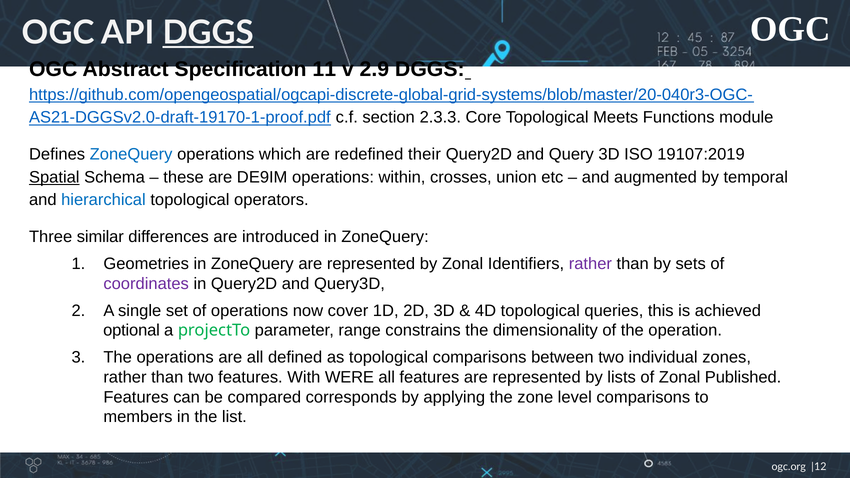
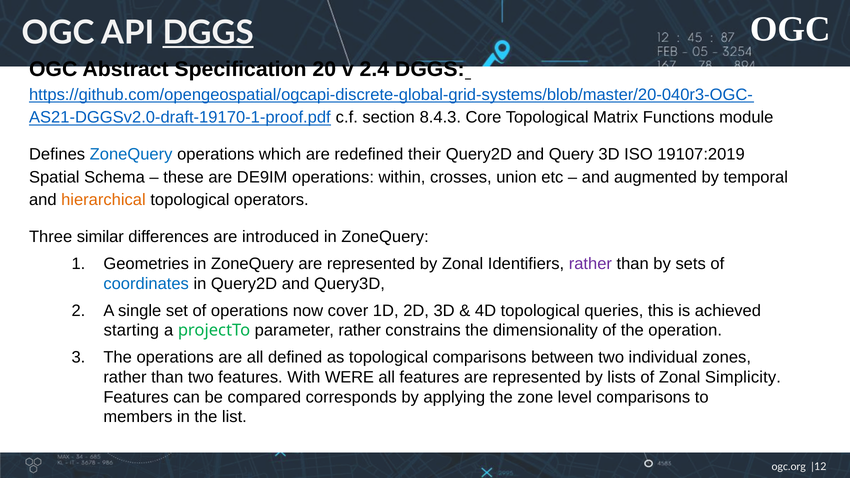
11: 11 -> 20 (324, 69)
2.9: 2.9 -> 2.4 (374, 69)
2.3.3: 2.3.3 -> 8.4.3 (440, 118)
Meets: Meets -> Matrix (616, 118)
Spatial underline: present -> none (54, 177)
hierarchical colour: blue -> orange (103, 200)
coordinates colour: purple -> blue (146, 284)
optional: optional -> starting (131, 331)
parameter range: range -> rather (360, 331)
Published: Published -> Simplicity (743, 377)
